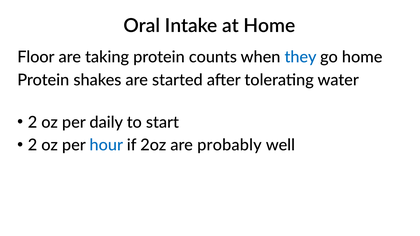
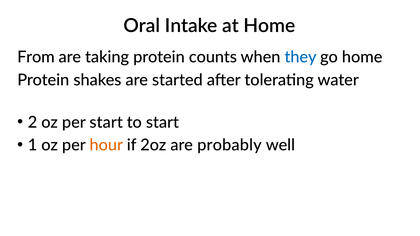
Floor: Floor -> From (36, 57)
per daily: daily -> start (106, 123)
2: 2 -> 1 (33, 145)
hour colour: blue -> orange (106, 145)
